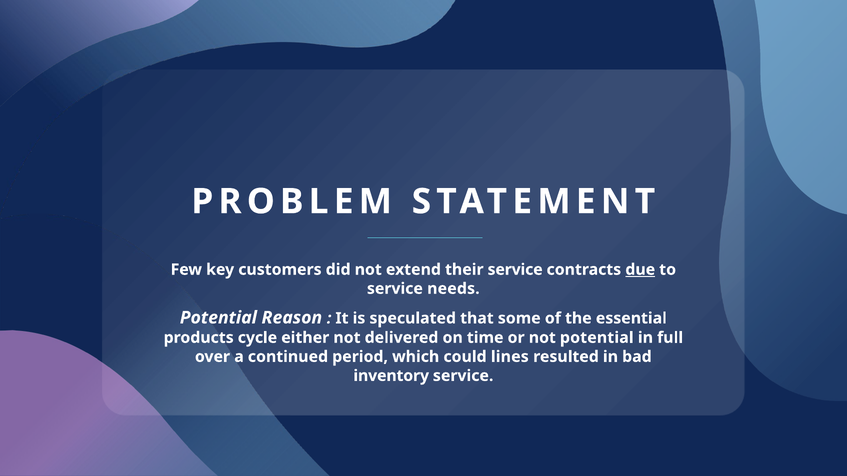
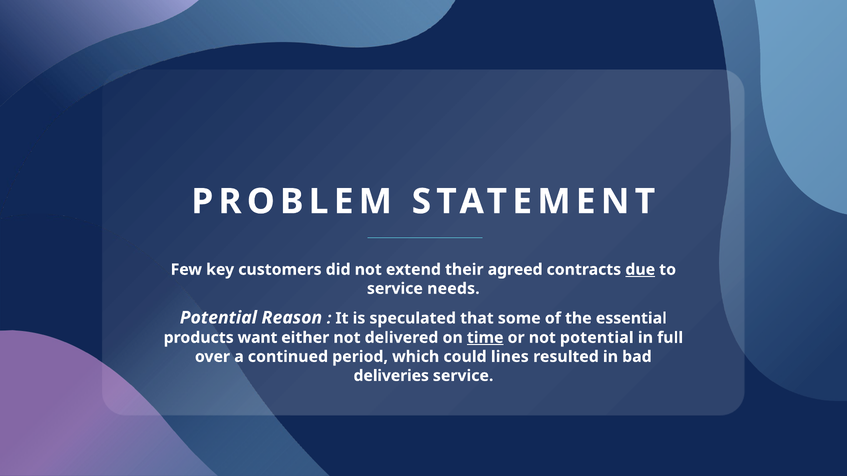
their service: service -> agreed (515, 270)
cycle: cycle -> want (258, 338)
time underline: none -> present (485, 338)
inventory: inventory -> deliveries (391, 376)
